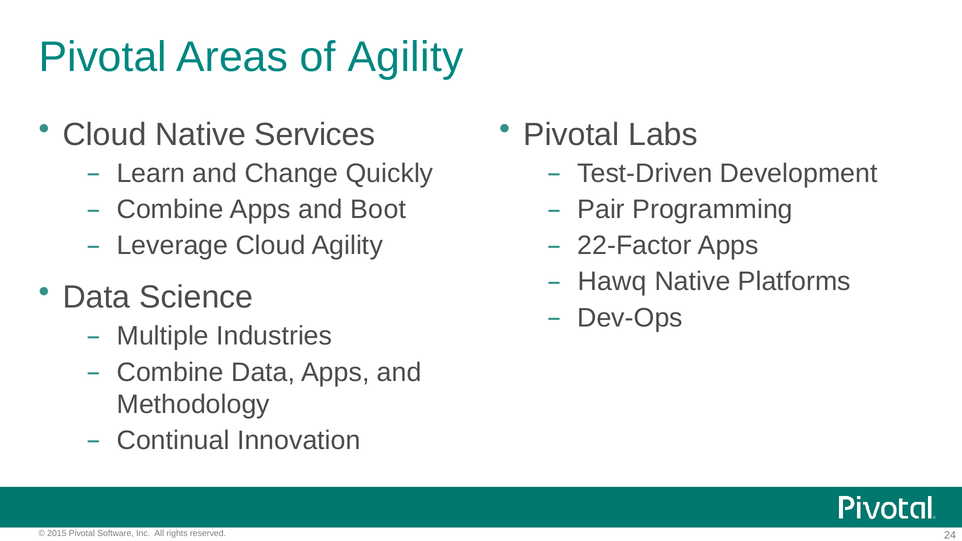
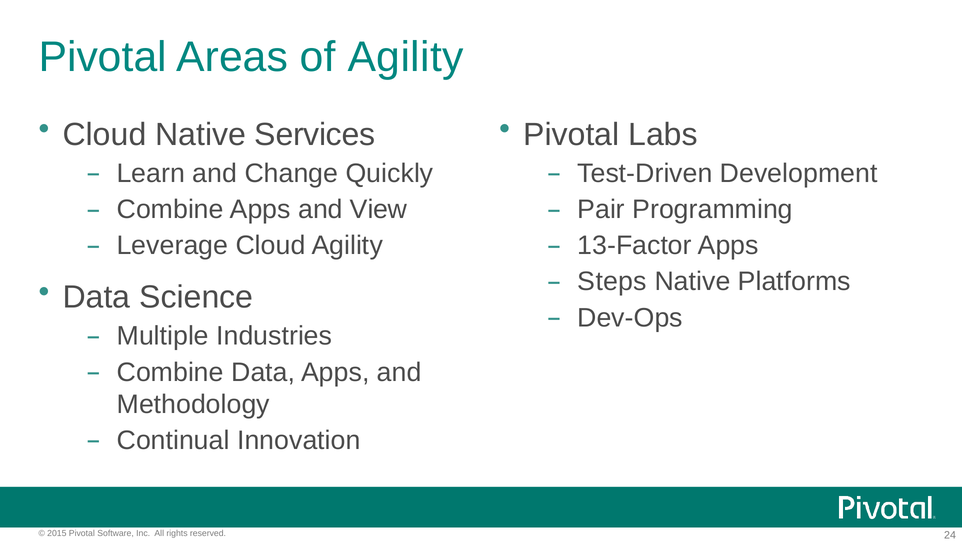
Boot: Boot -> View (379, 210)
22-Factor: 22-Factor -> 13-Factor (635, 246)
Hawq: Hawq -> Steps (612, 282)
